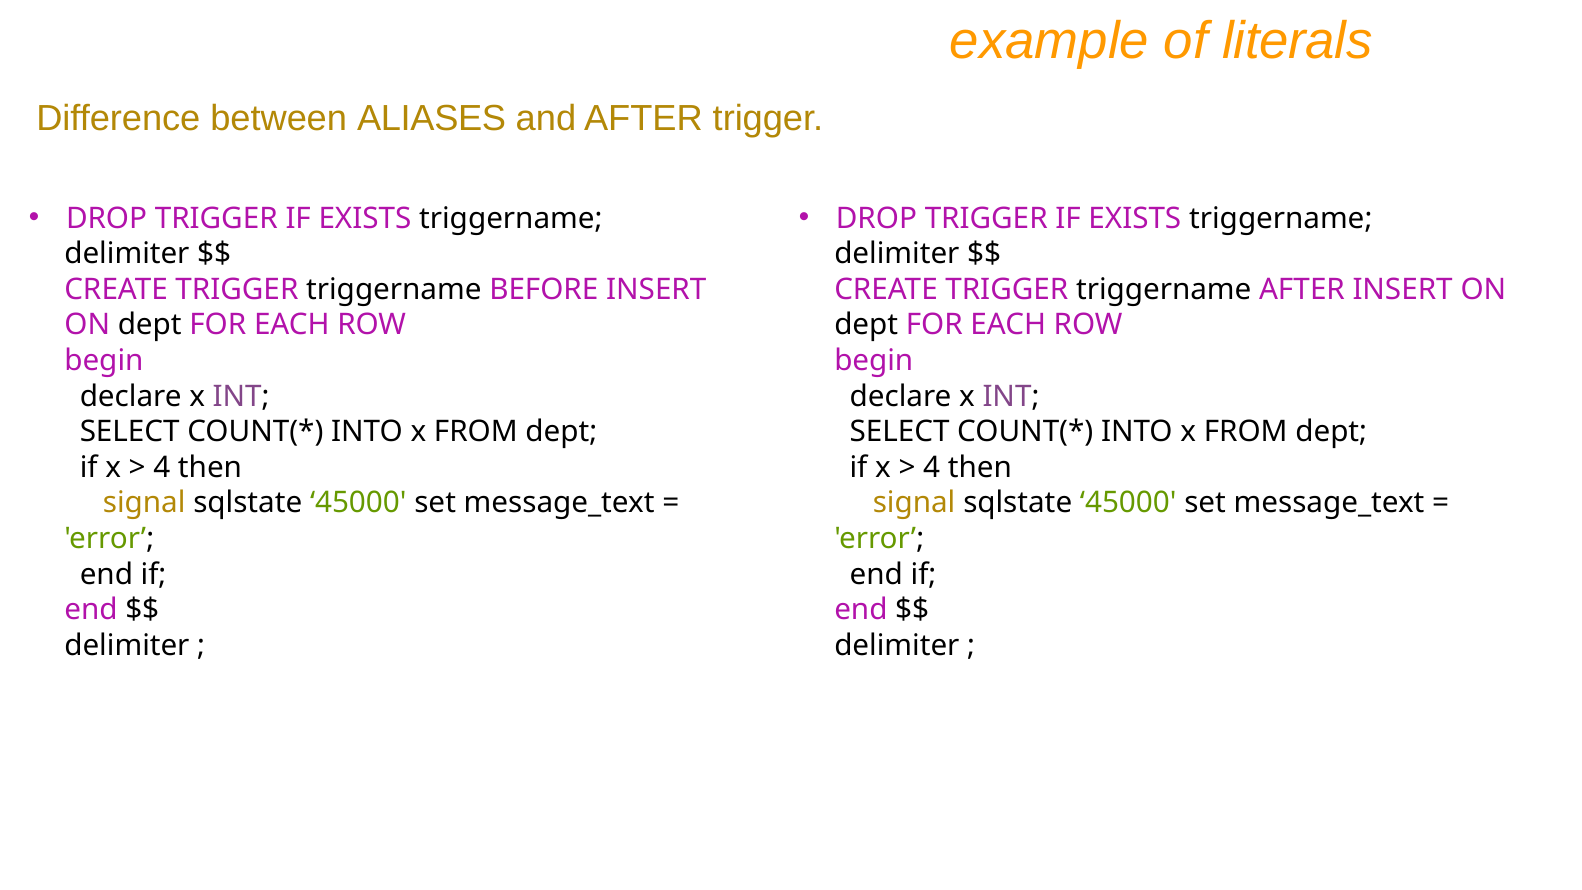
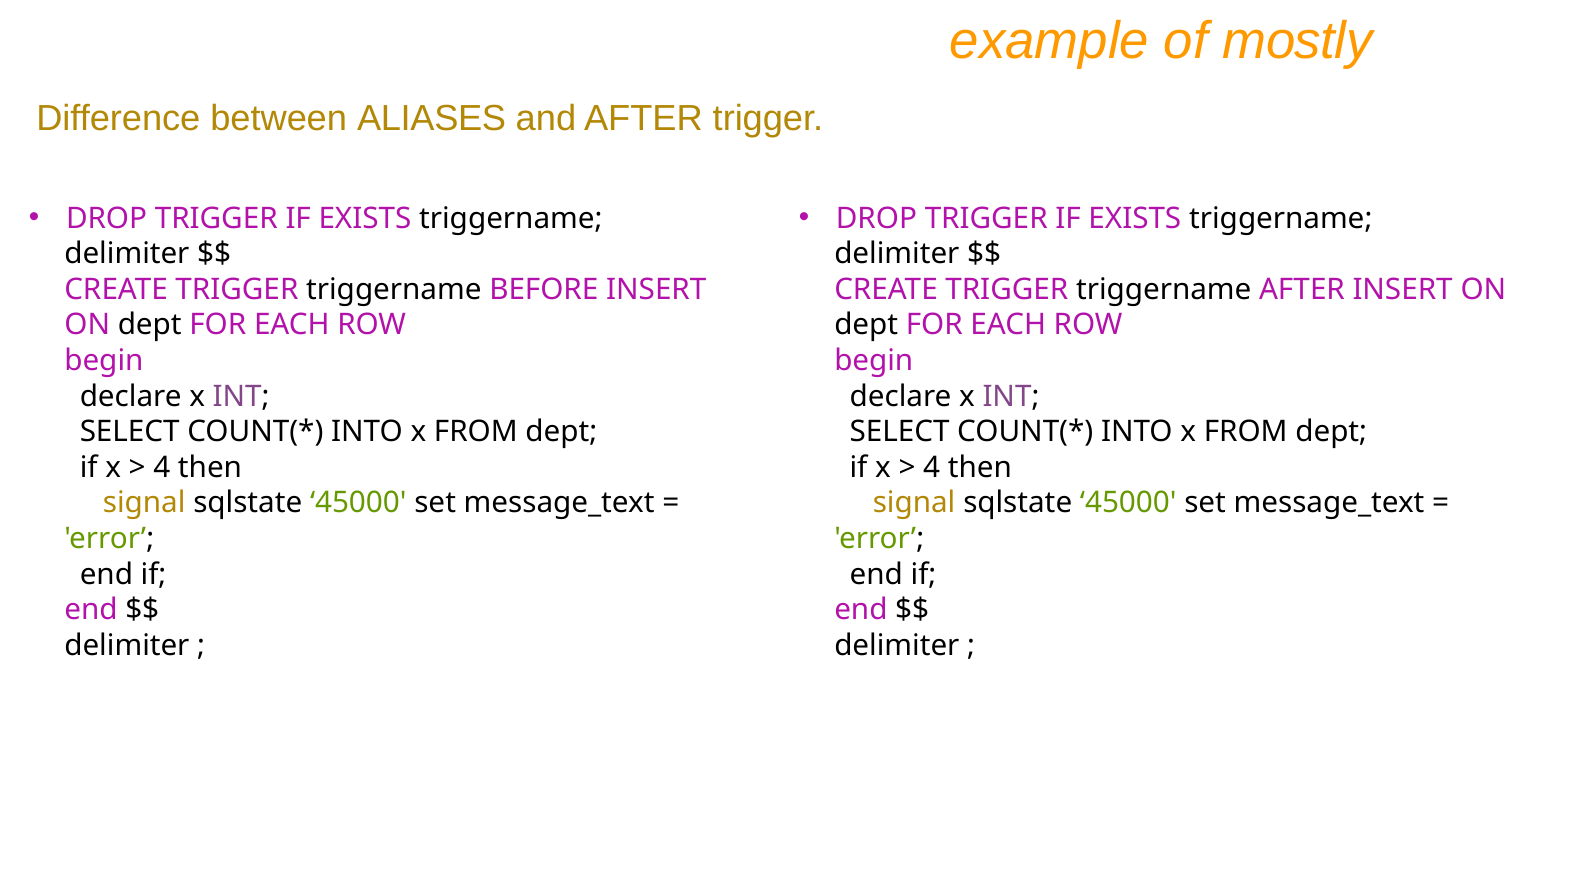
literals: literals -> mostly (1298, 41)
